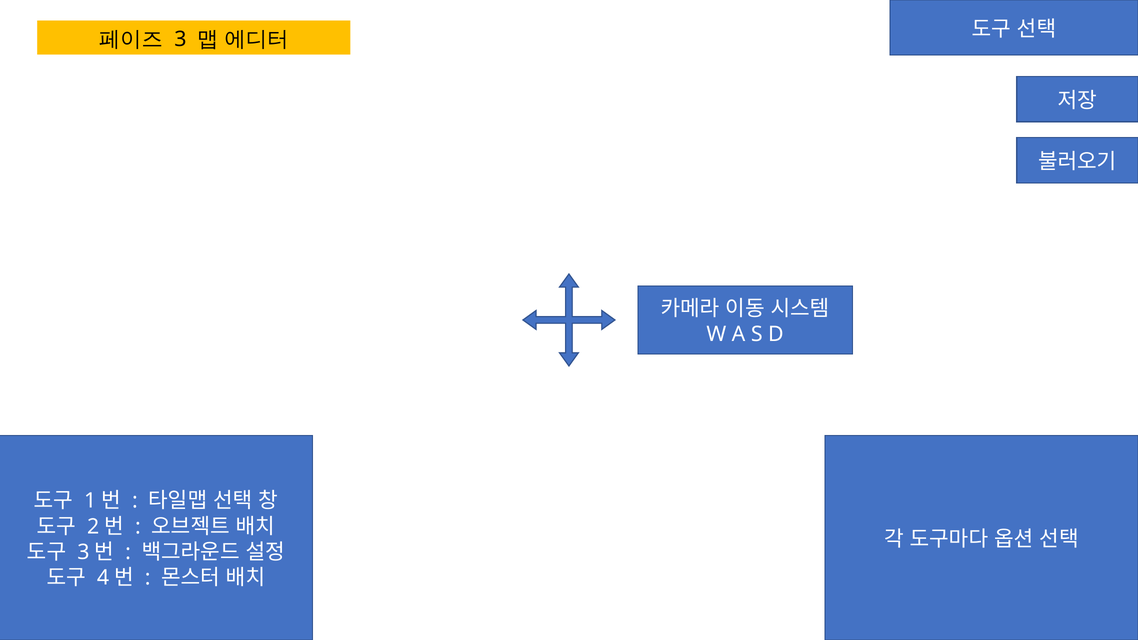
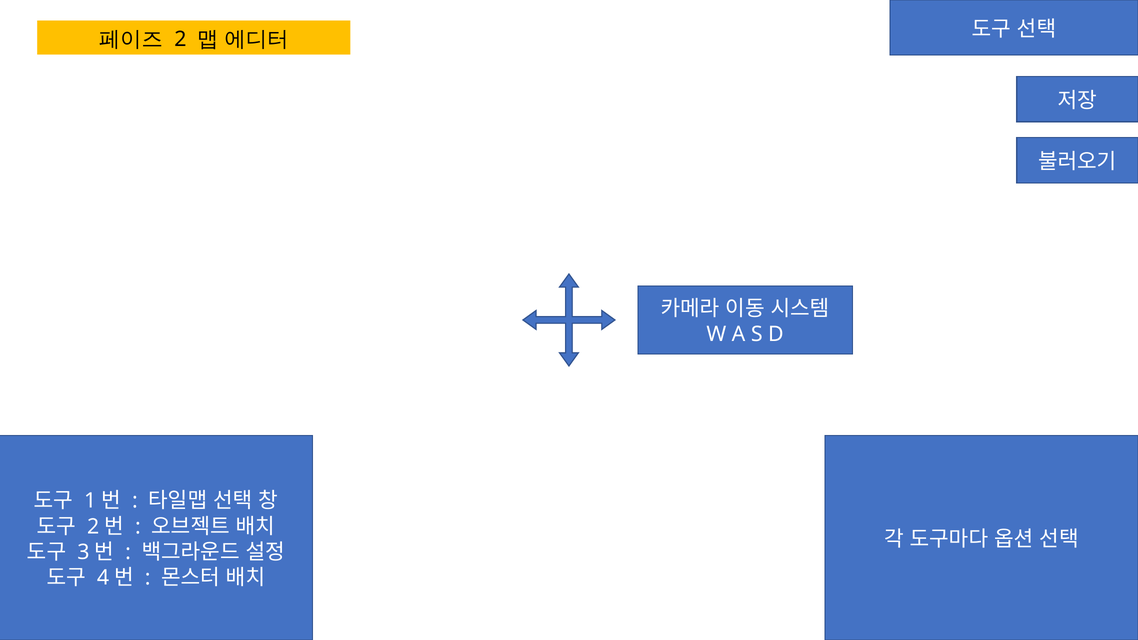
3: 3 -> 2 (180, 39)
